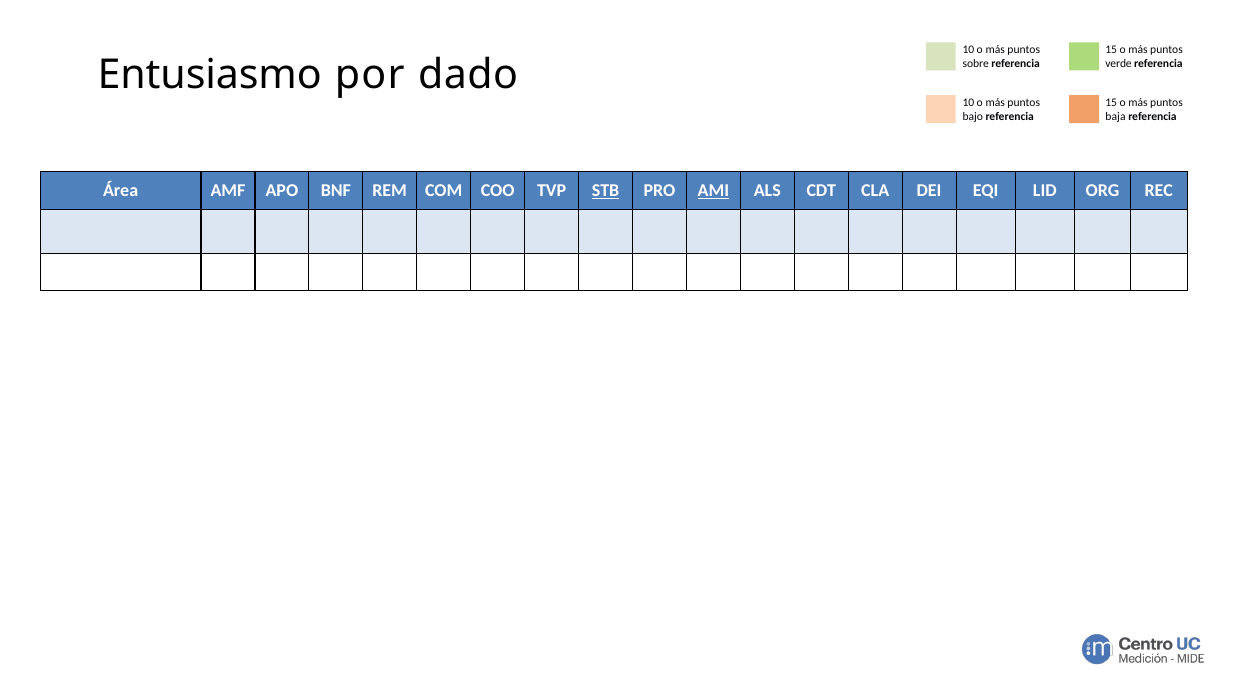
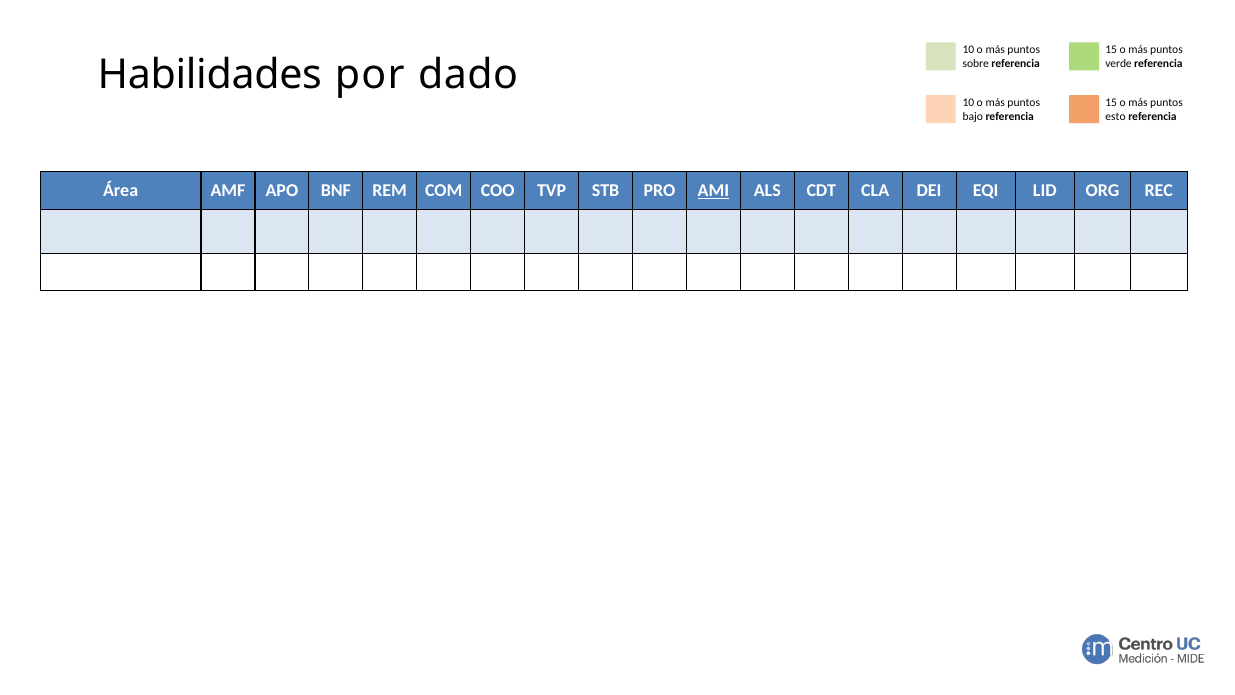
Entusiasmo: Entusiasmo -> Habilidades (210, 75)
baja: baja -> esto (1116, 117)
STB underline: present -> none (606, 190)
